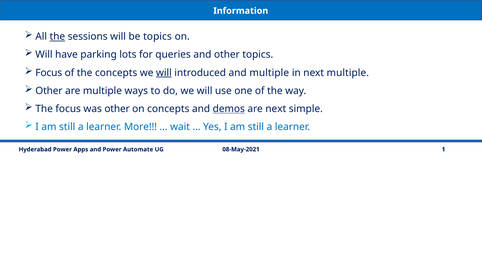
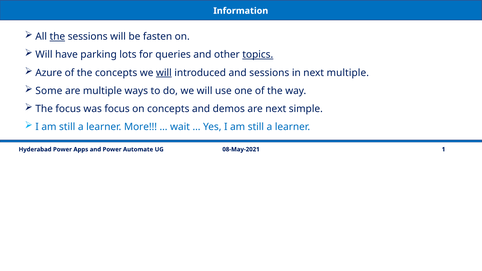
be topics: topics -> fasten (158, 37)
topics underline: none -> present (258, 55)
Focus: Focus -> Azure (49, 73)
and multiple: multiple -> sessions (269, 73)
Other: Other -> Some (49, 91)
was other: other -> focus (117, 109)
demos underline: present -> none (229, 109)
